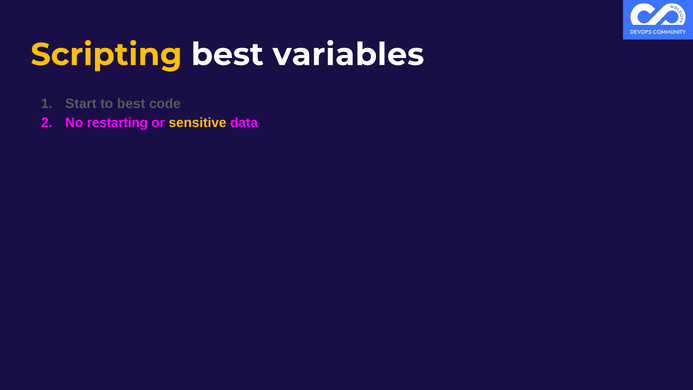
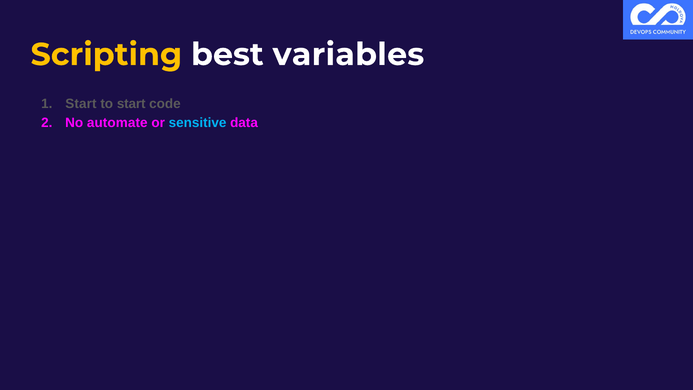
to best: best -> start (131, 104)
restarting: restarting -> automate (117, 123)
sensitive colour: yellow -> light blue (198, 123)
